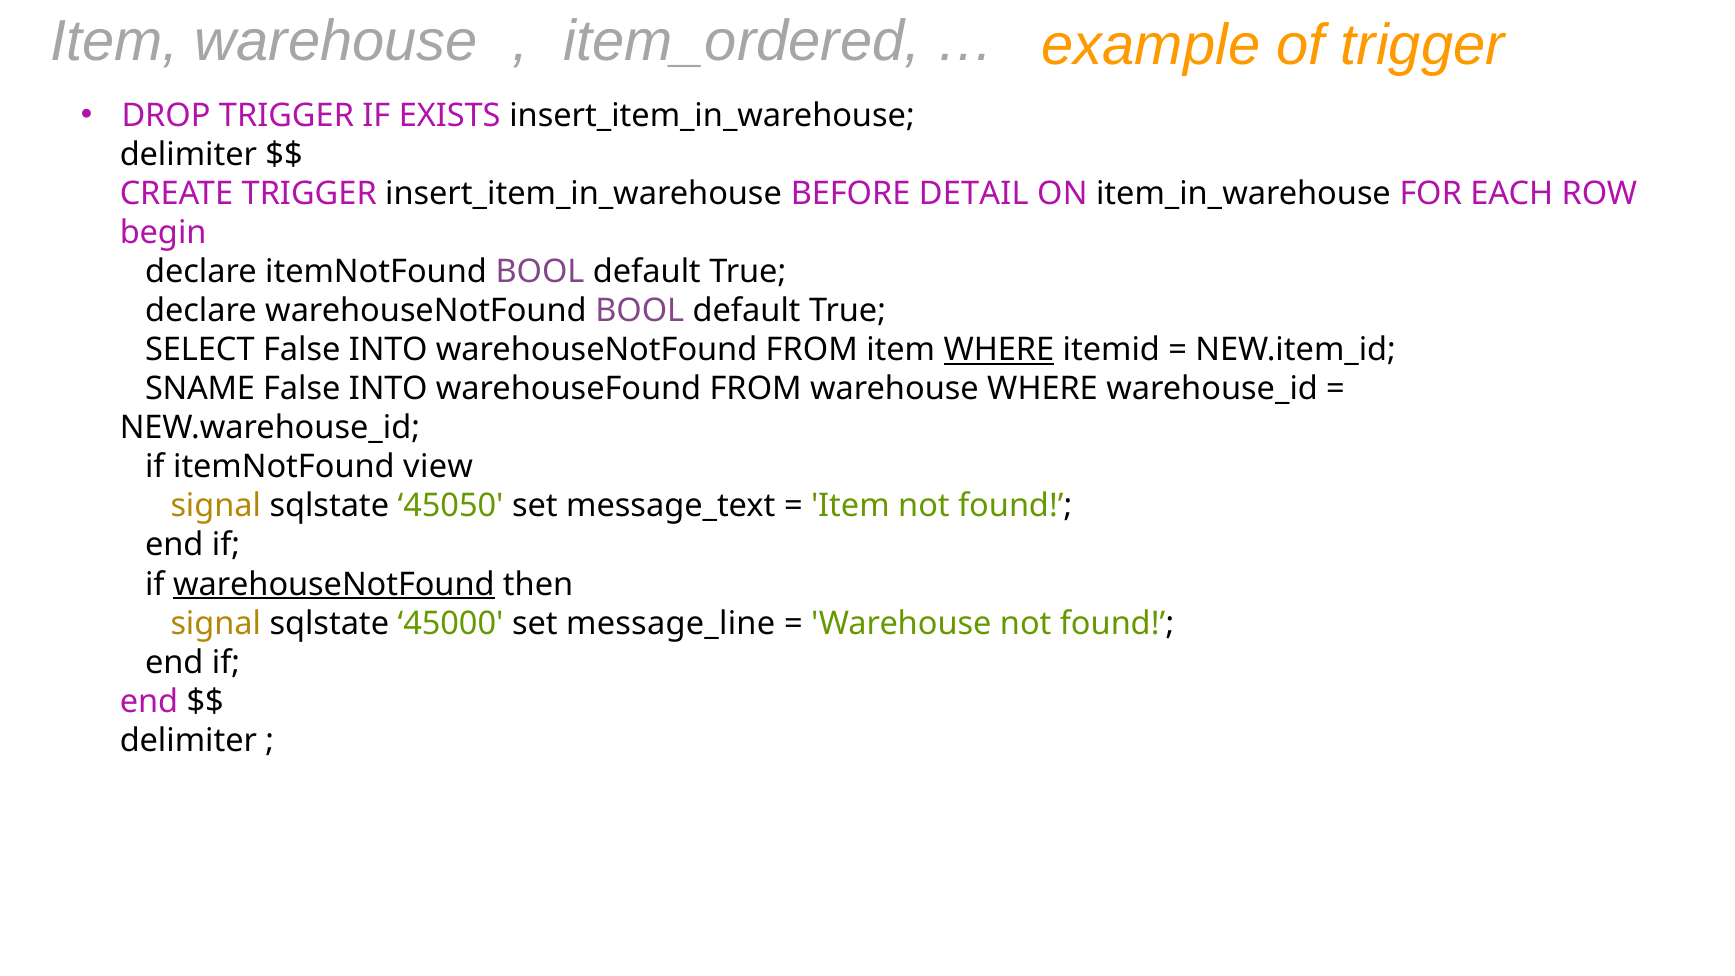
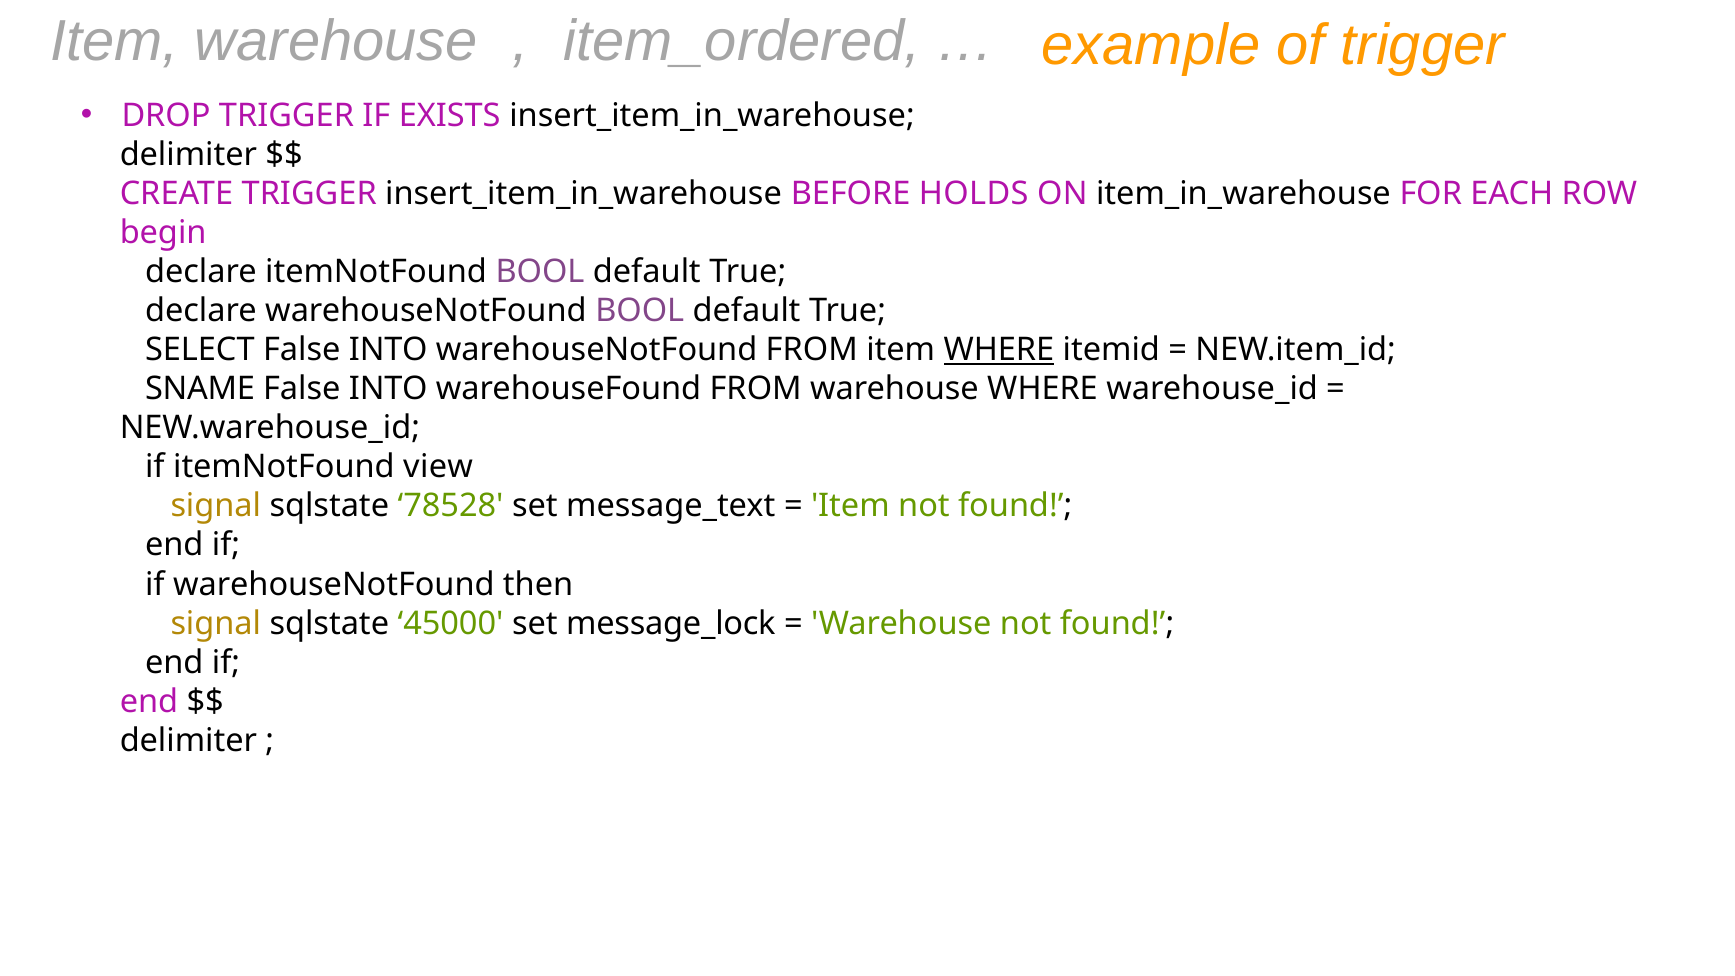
DETAIL: DETAIL -> HOLDS (974, 194)
45050: 45050 -> 78528 (451, 506)
warehouseNotFound underline: present -> none (334, 584)
message_line: message_line -> message_lock (671, 623)
